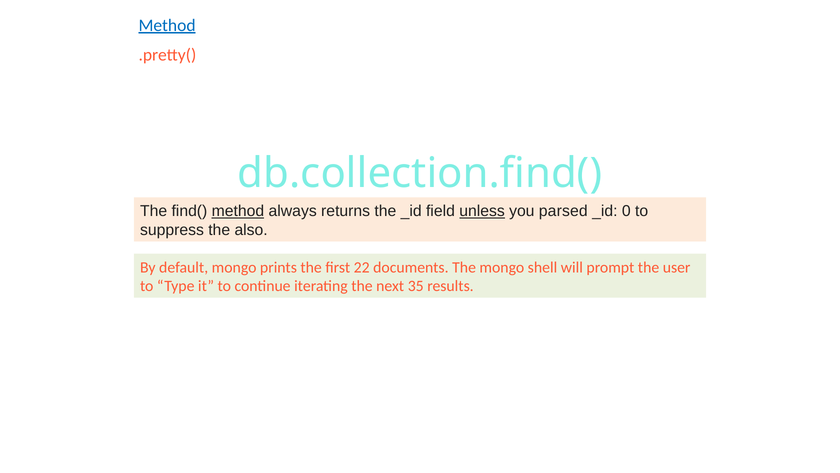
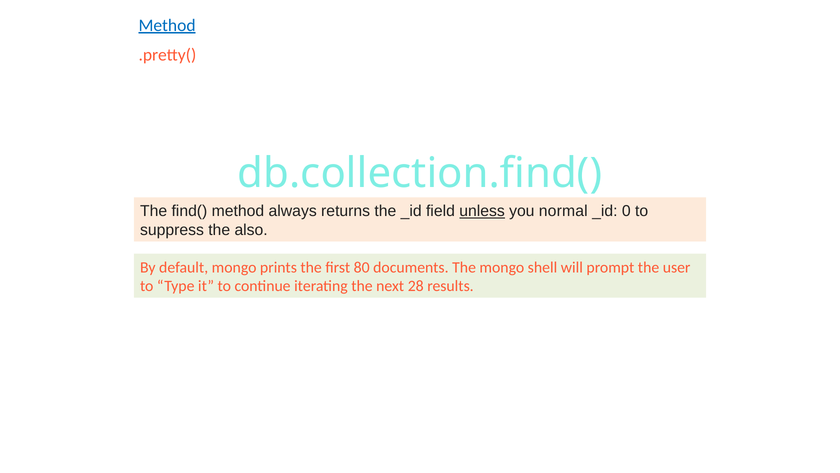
method underline: present -> none (238, 211)
parsed: parsed -> normal (563, 211)
22: 22 -> 80 (362, 267)
35: 35 -> 28 (416, 286)
